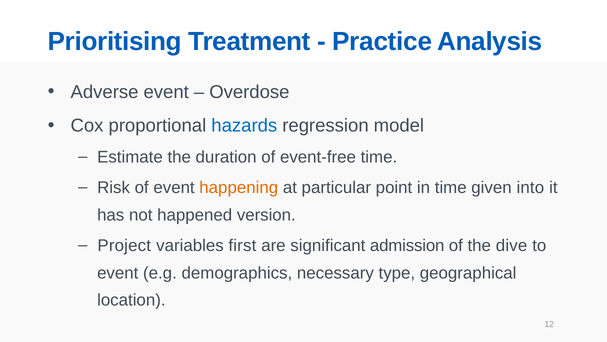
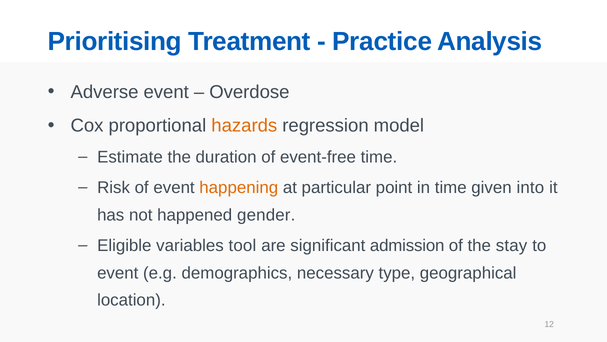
hazards colour: blue -> orange (244, 126)
version: version -> gender (266, 215)
Project: Project -> Eligible (124, 245)
first: first -> tool (242, 245)
dive: dive -> stay (512, 245)
